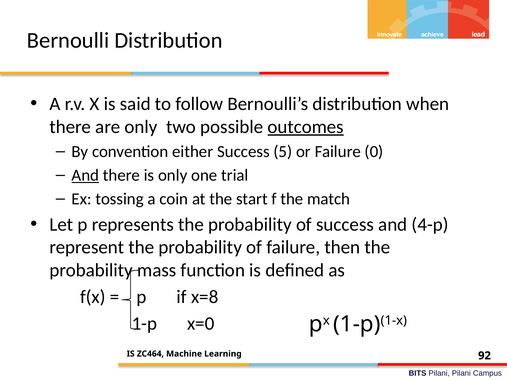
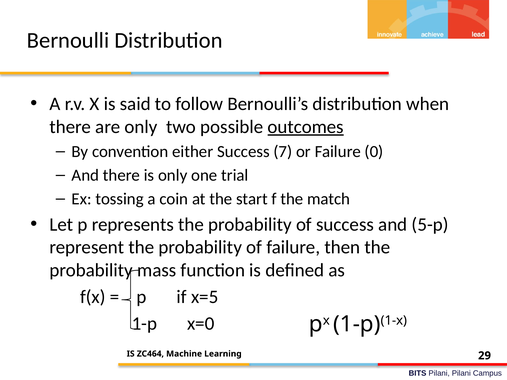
5: 5 -> 7 (283, 152)
And underline: present -> none (85, 175)
4-p: 4-p -> 5-p (430, 225)
x=8: x=8 -> x=5 (205, 297)
92: 92 -> 29 (485, 356)
